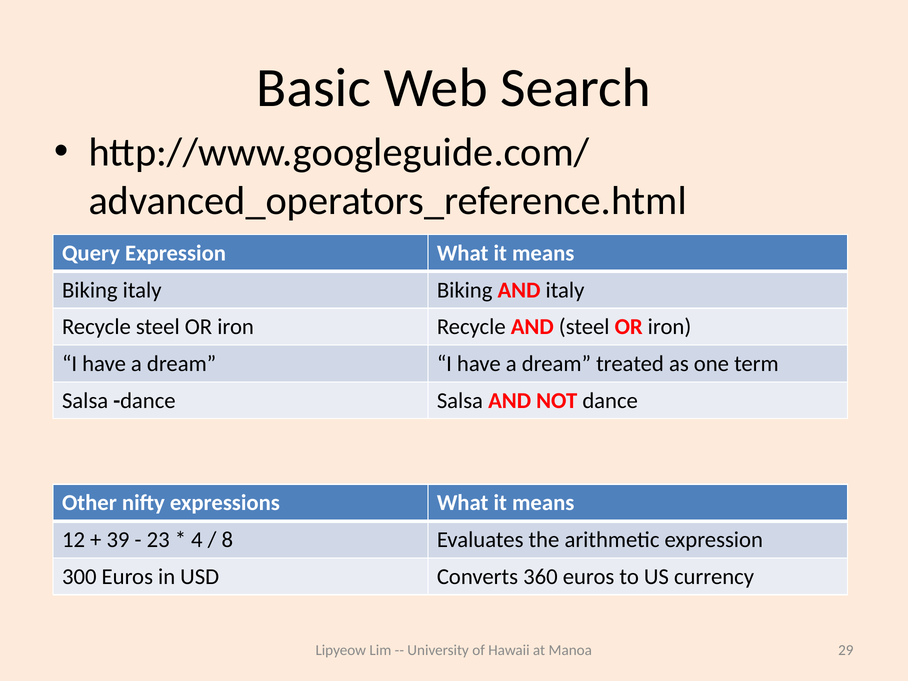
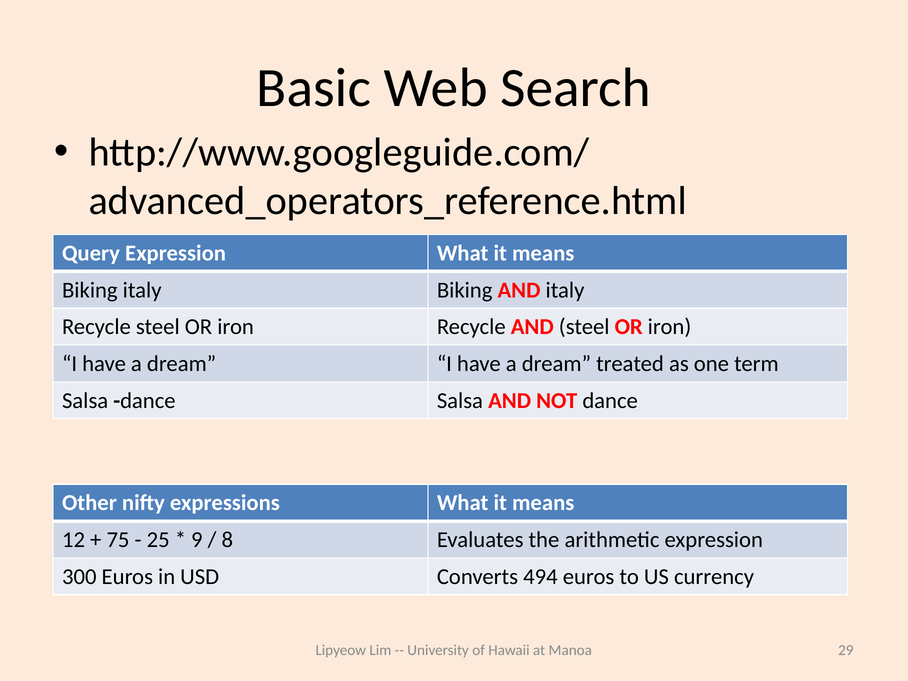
39: 39 -> 75 (118, 540)
23: 23 -> 25 (158, 540)
4: 4 -> 9 (197, 540)
360: 360 -> 494 (540, 577)
